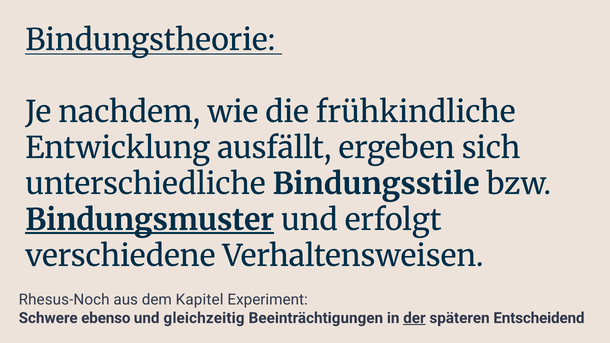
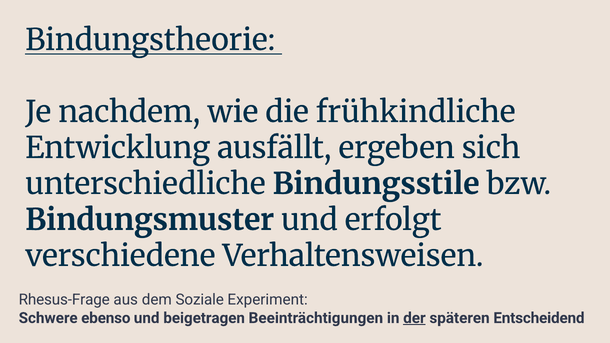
Bindungsmuster underline: present -> none (150, 220)
Rhesus-Noch: Rhesus-Noch -> Rhesus-Frage (64, 300)
Kapitel: Kapitel -> Soziale (200, 300)
gleichzeitig: gleichzeitig -> beigetragen (204, 318)
